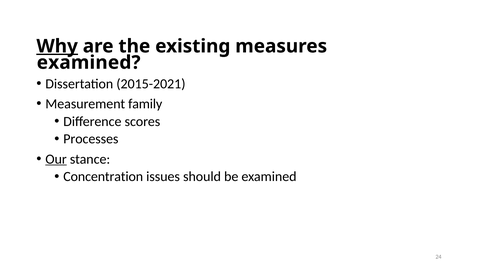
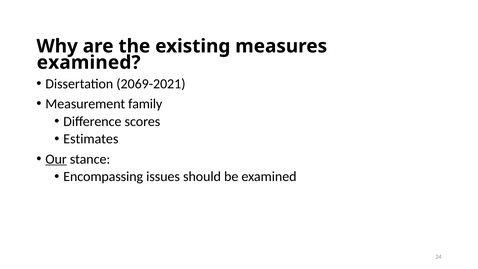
Why underline: present -> none (57, 46)
2015-2021: 2015-2021 -> 2069-2021 (151, 84)
Processes: Processes -> Estimates (91, 139)
Concentration: Concentration -> Encompassing (103, 177)
